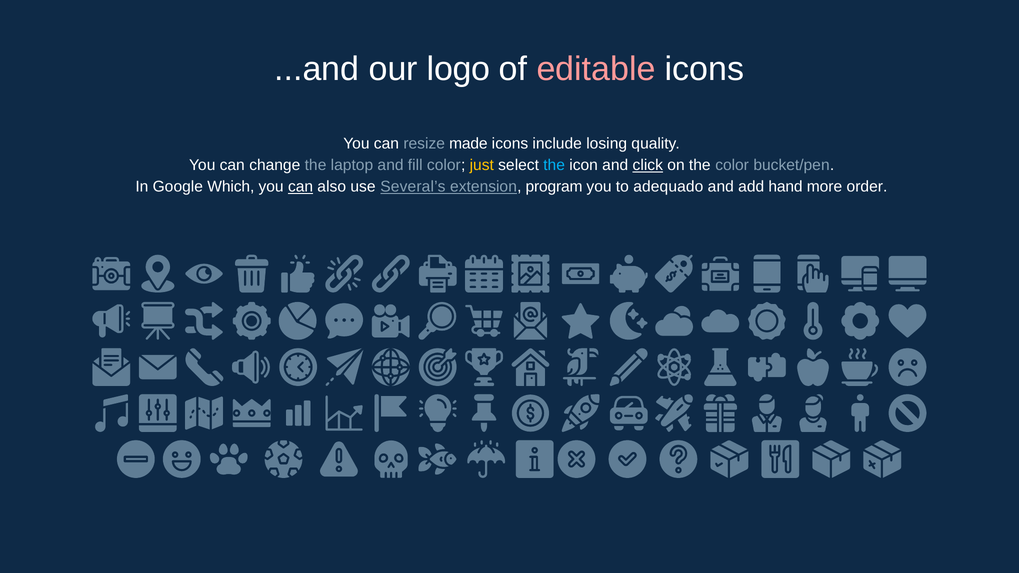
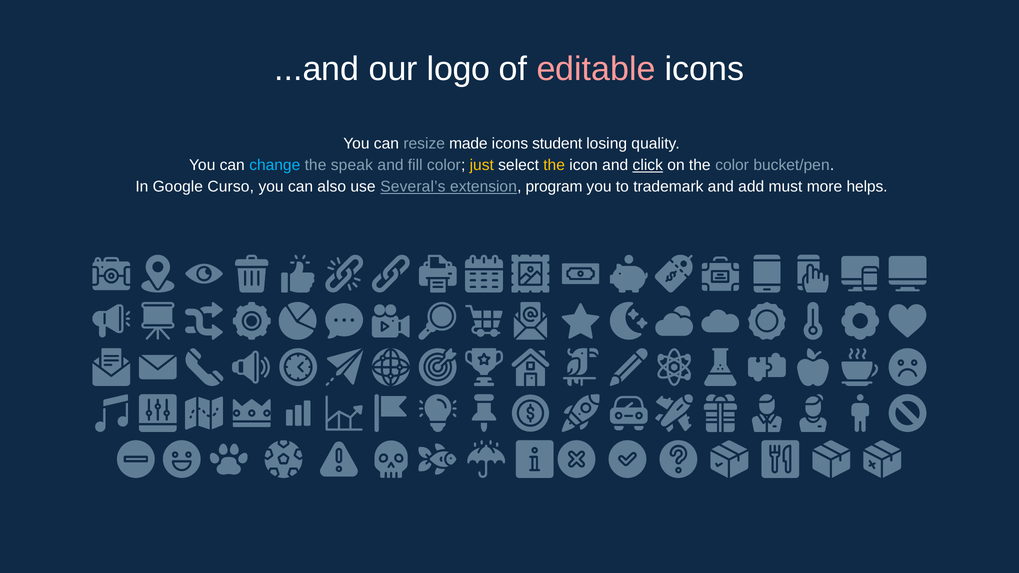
include: include -> student (557, 144)
change colour: white -> light blue (275, 165)
laptop: laptop -> speak (352, 165)
the colour: light blue -> yellow (554, 165)
Which: Which -> Curso (231, 187)
can underline: present -> none (301, 187)
adequado: adequado -> trademark (668, 187)
hand: hand -> must (785, 187)
order: order -> helps (867, 187)
